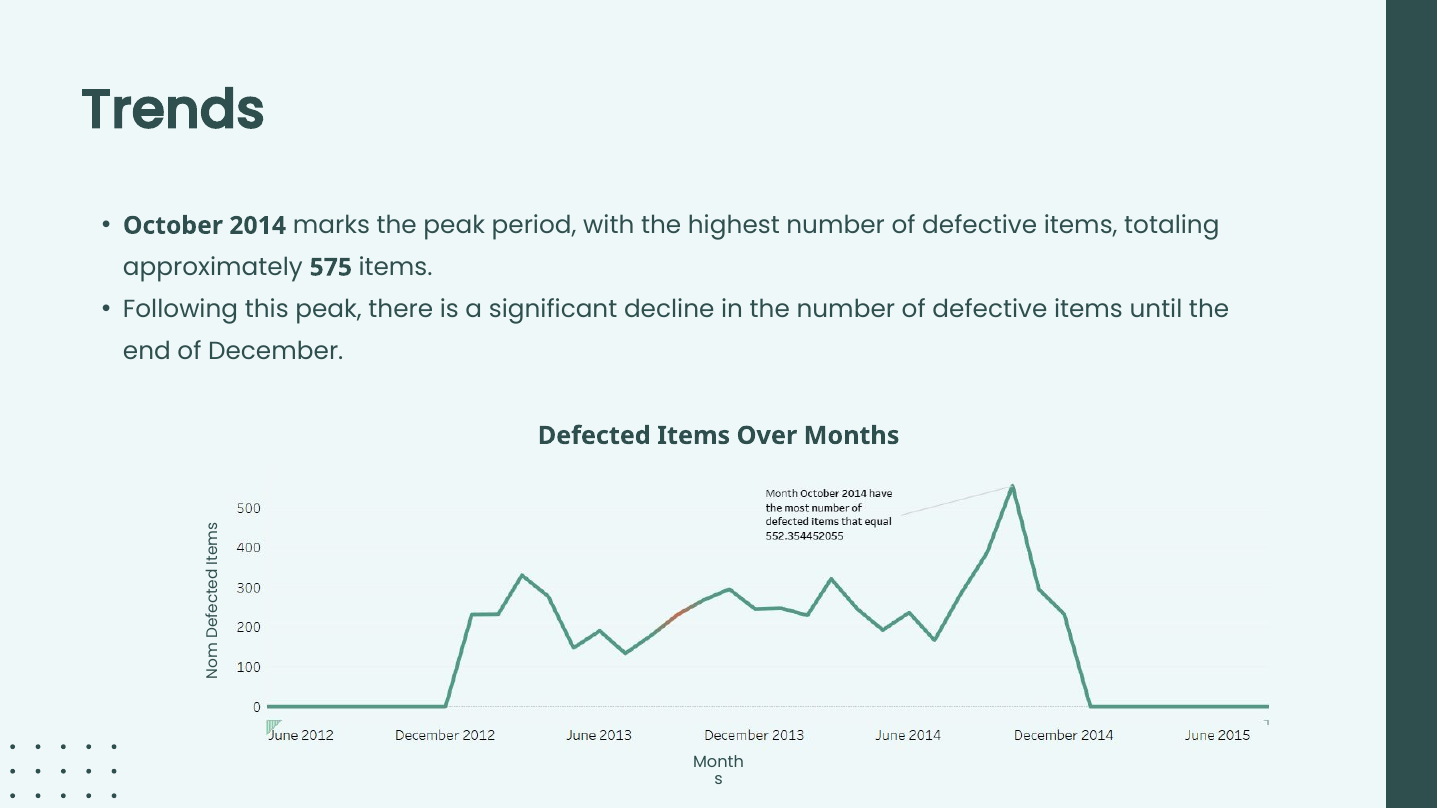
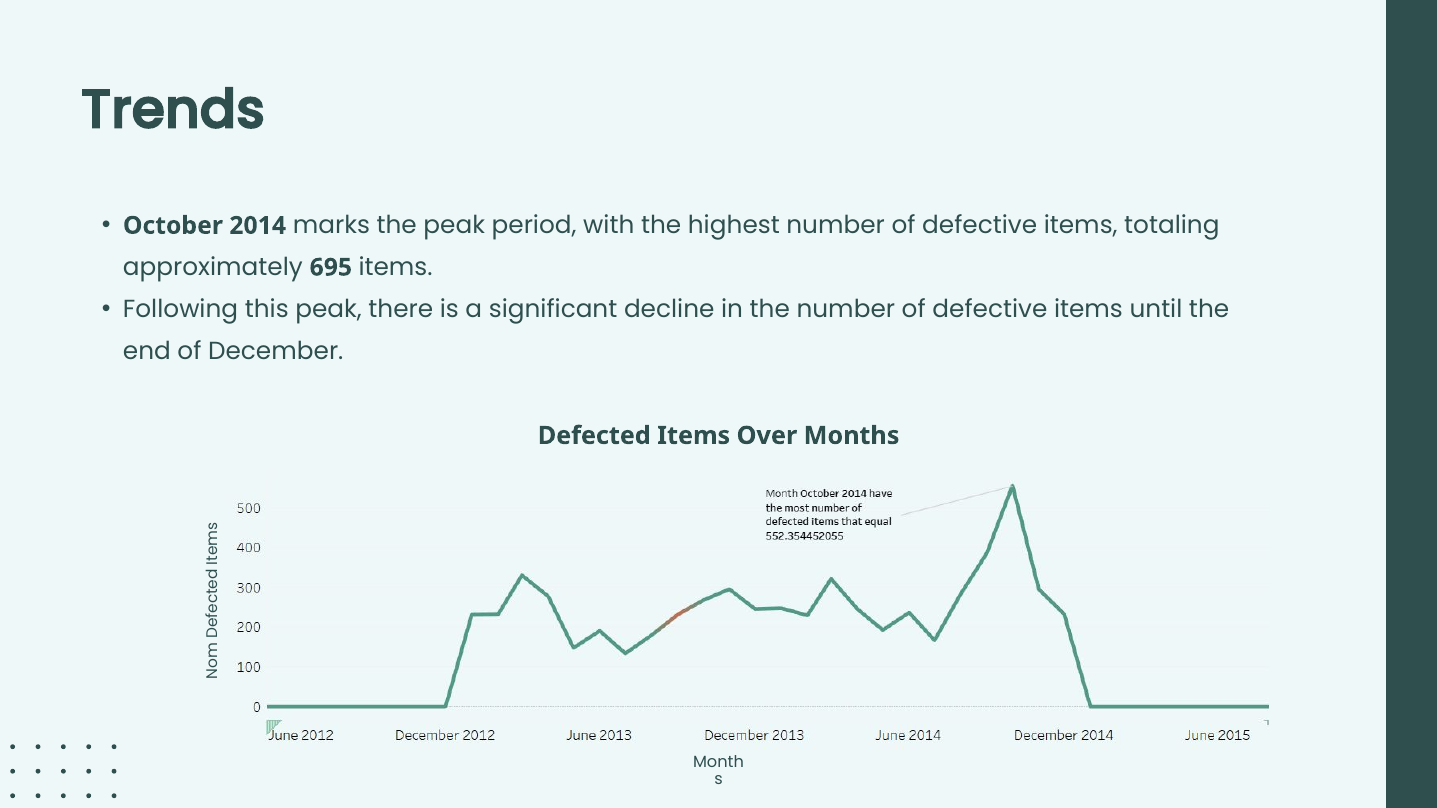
575: 575 -> 695 (331, 267)
